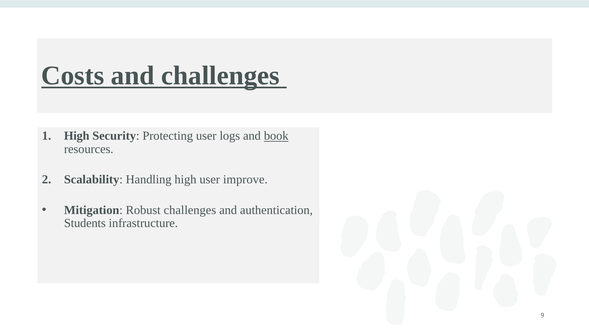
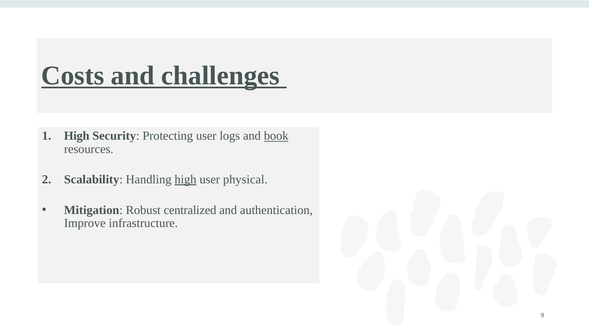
high underline: none -> present (185, 180)
improve: improve -> physical (245, 180)
Robust challenges: challenges -> centralized (190, 210)
Students: Students -> Improve (85, 223)
